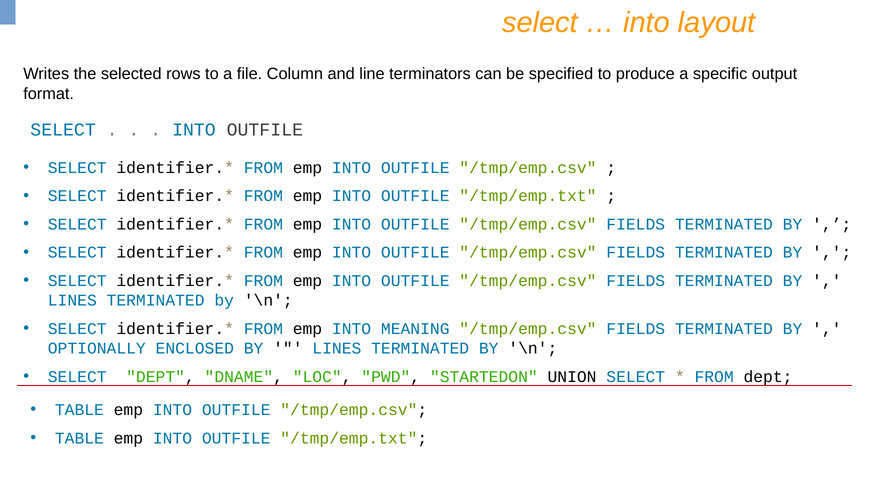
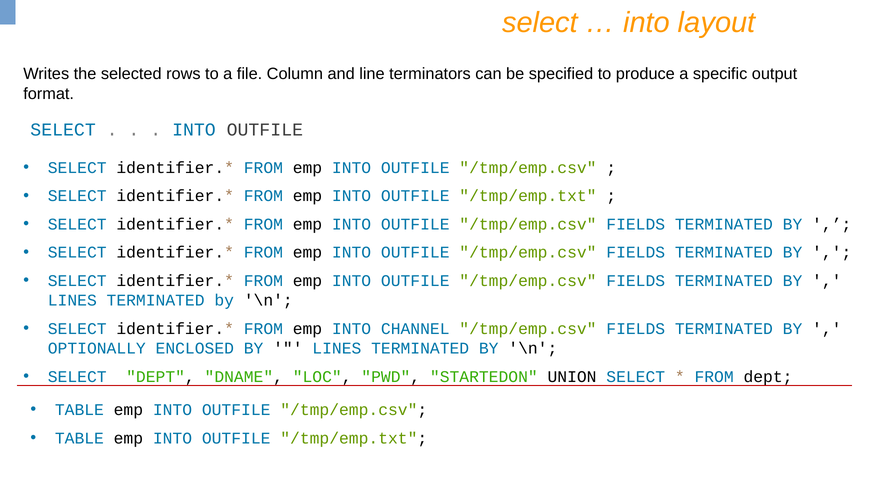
MEANING: MEANING -> CHANNEL (415, 329)
